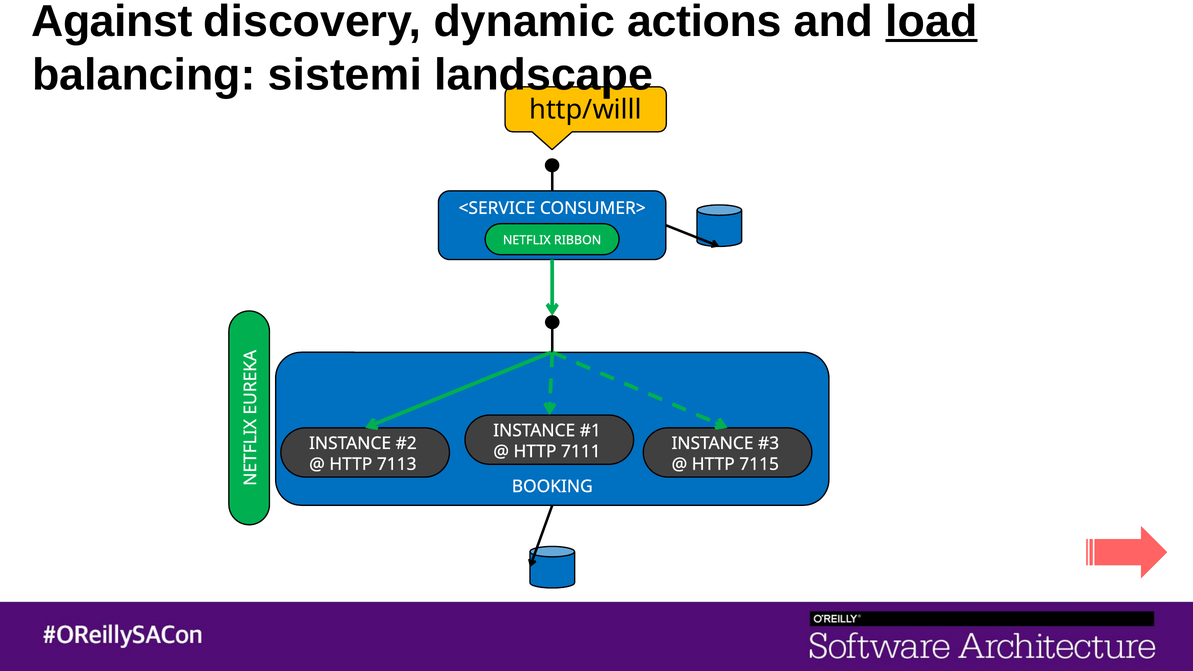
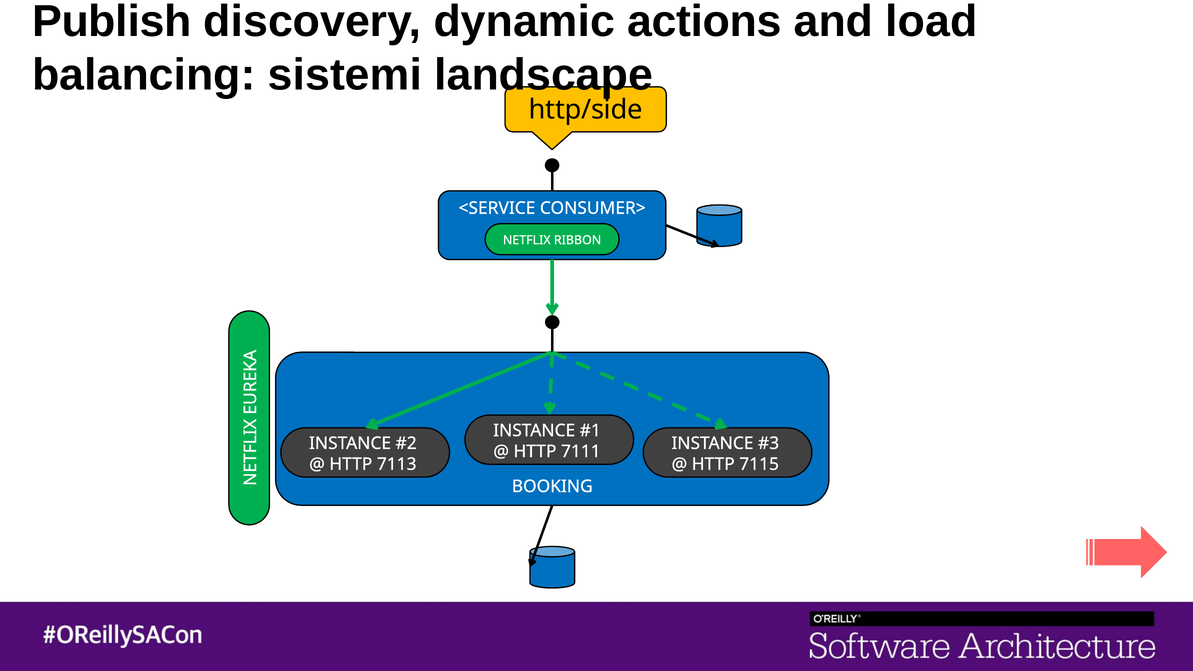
Against: Against -> Publish (112, 21)
load underline: present -> none (931, 21)
http/willl: http/willl -> http/side (586, 110)
